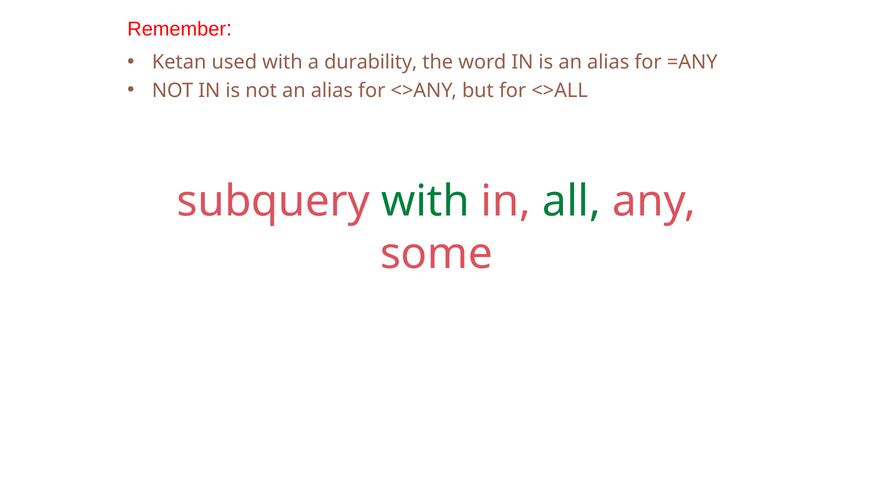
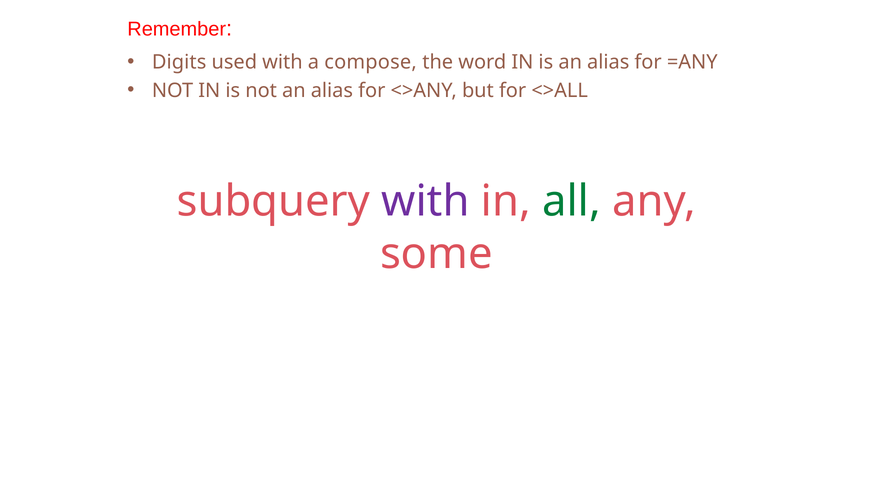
Ketan: Ketan -> Digits (179, 62)
durability: durability -> compose (371, 62)
with colour: green -> purple (426, 202)
